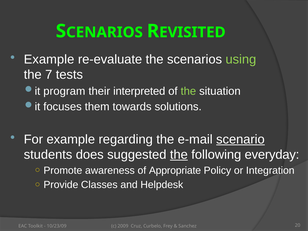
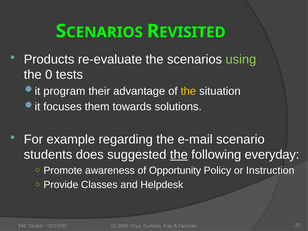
Example: Example -> Products (49, 59)
7: 7 -> 0 (49, 75)
interpreted: interpreted -> advantage (139, 91)
the colour: light green -> yellow (188, 91)
scenario underline: present -> none (240, 139)
Appropriate: Appropriate -> Opportunity (175, 170)
Integration: Integration -> Instruction (270, 170)
